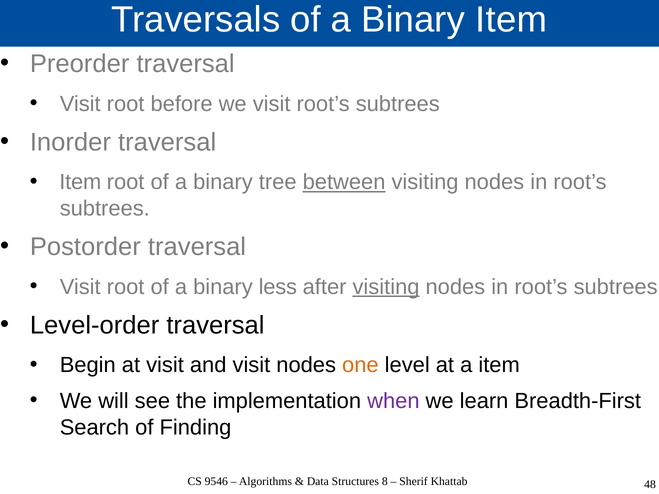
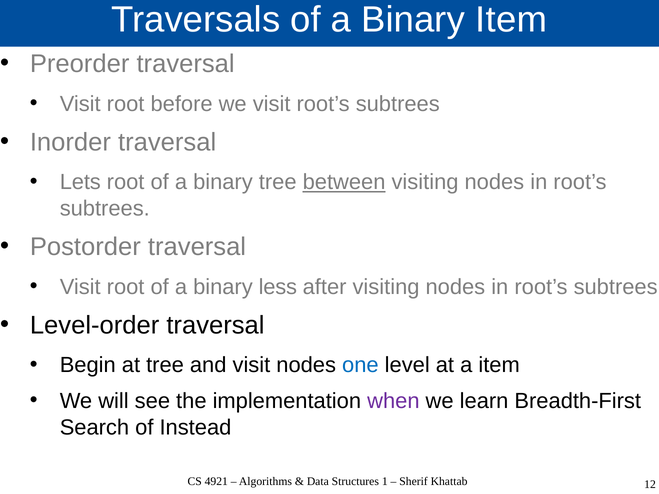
Item: Item -> Lets (80, 182)
visiting underline: present -> none (386, 287)
at visit: visit -> tree (165, 366)
one colour: orange -> blue (360, 366)
Finding: Finding -> Instead (195, 428)
9546: 9546 -> 4921 (216, 482)
8: 8 -> 1 (385, 482)
48: 48 -> 12 (650, 485)
